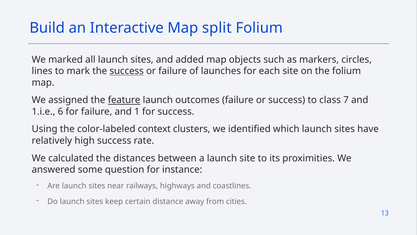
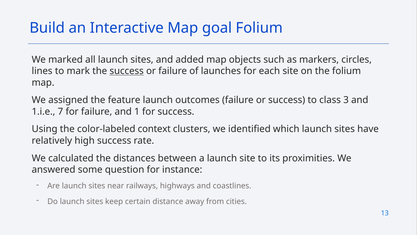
split: split -> goal (217, 28)
feature underline: present -> none (124, 100)
7: 7 -> 3 (346, 100)
6: 6 -> 7 (60, 111)
